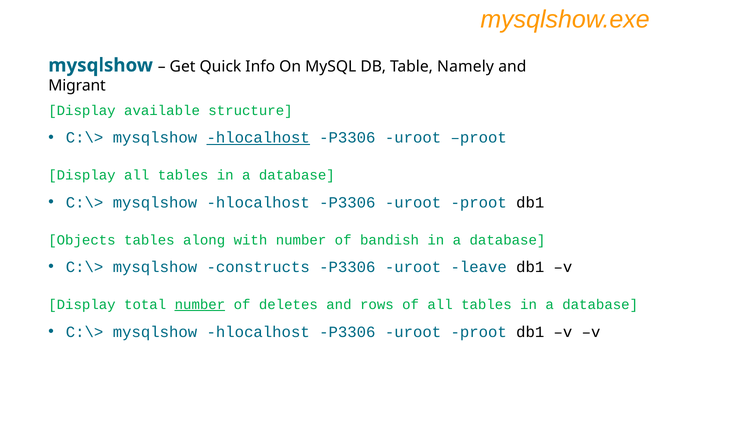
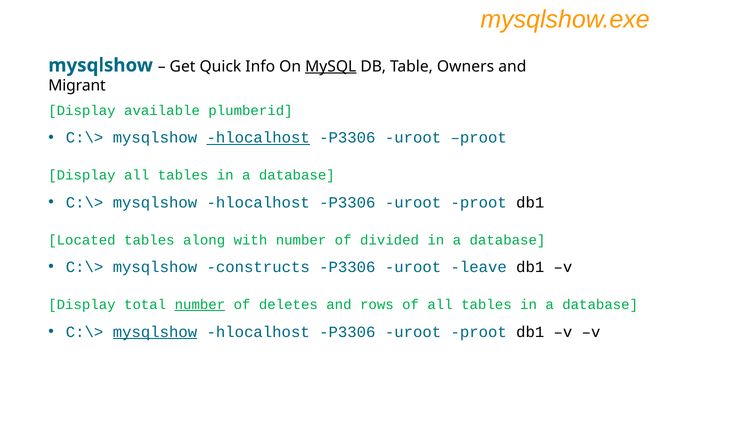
MySQL underline: none -> present (331, 66)
Namely: Namely -> Owners (466, 66)
structure: structure -> plumberid (250, 110)
Objects: Objects -> Located (82, 239)
bandish: bandish -> divided (390, 239)
mysqlshow underline: none -> present (155, 331)
